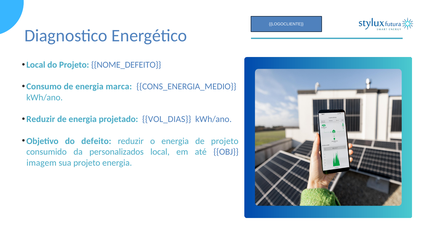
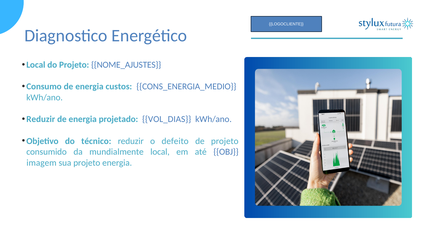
NOME_DEFEITO: NOME_DEFEITO -> NOME_AJUSTES (126, 65)
marca: marca -> custos (119, 87)
defeito: defeito -> técnico (96, 141)
o energia: energia -> defeito (175, 141)
personalizados: personalizados -> mundialmente (117, 152)
